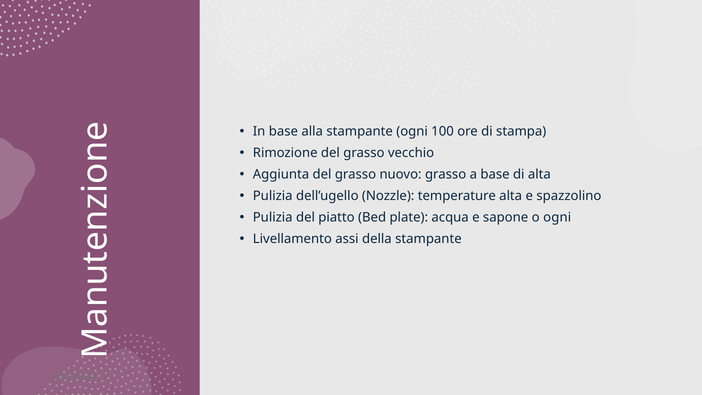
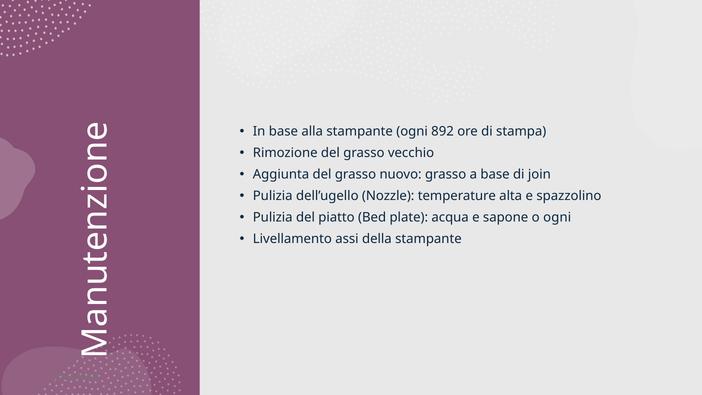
100: 100 -> 892 (443, 131)
di alta: alta -> join (539, 174)
